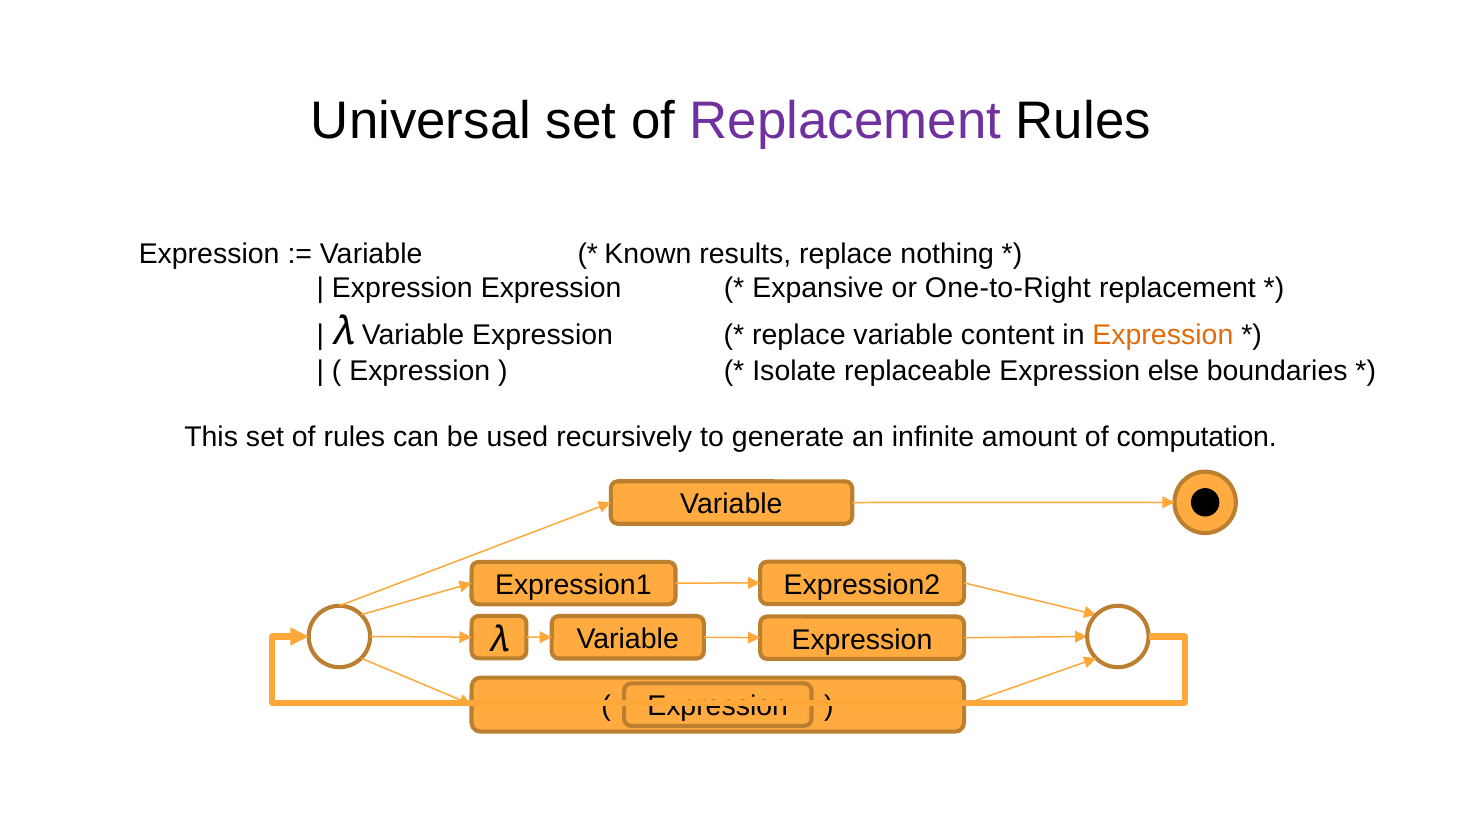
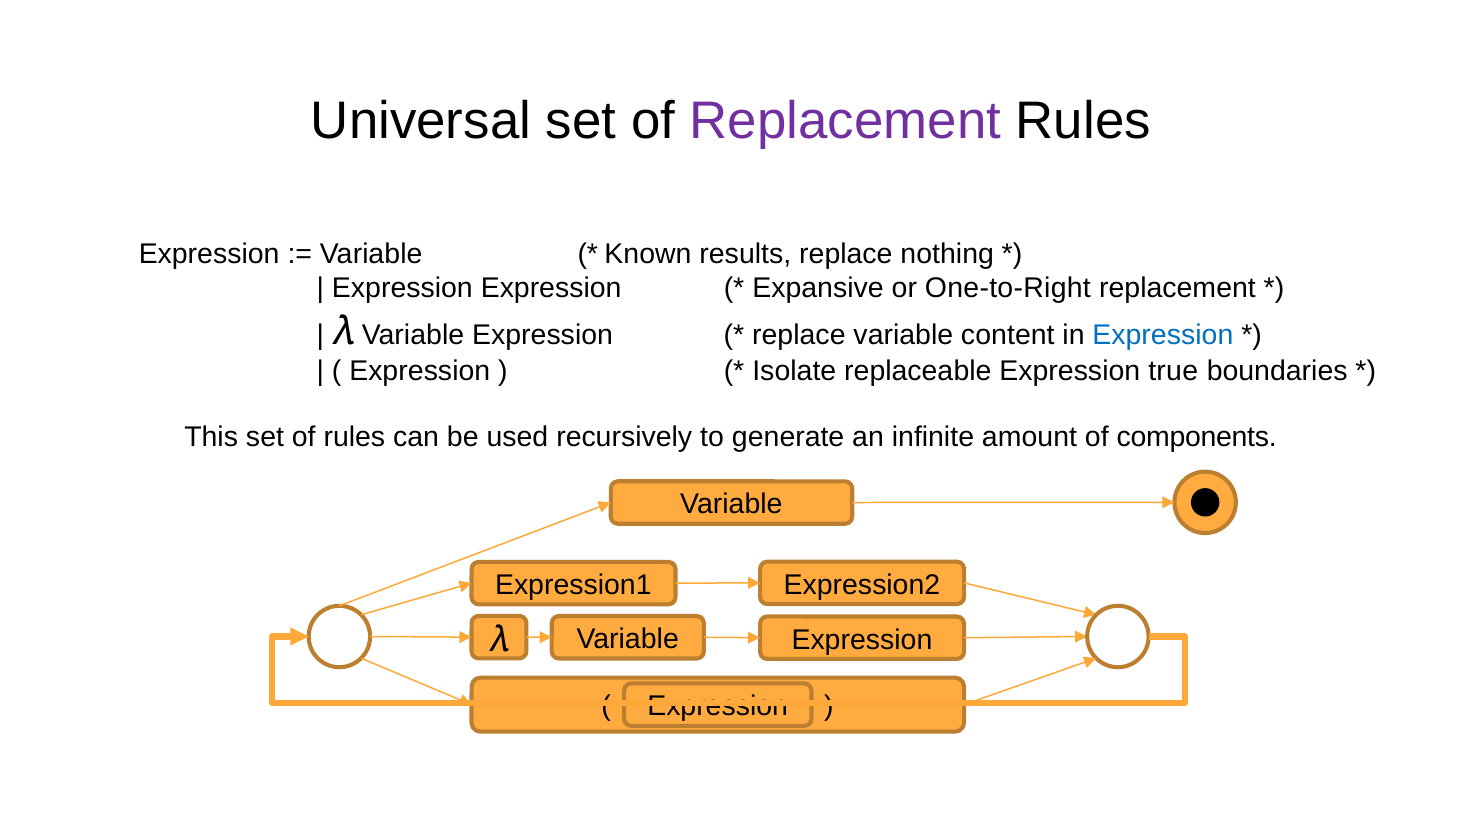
Expression colour: orange -> blue (1163, 335)
else: else -> true (1173, 372)
computation: computation -> components (1197, 437)
